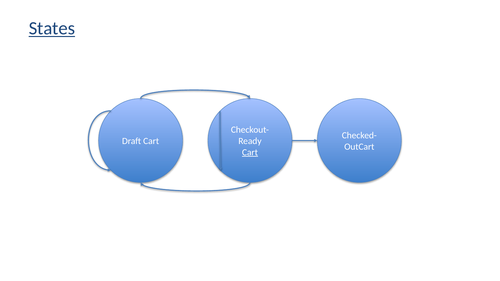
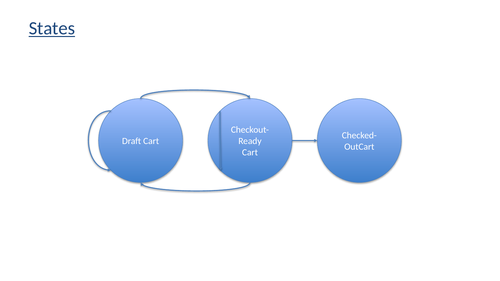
Cart underline: present -> none (250, 153)
